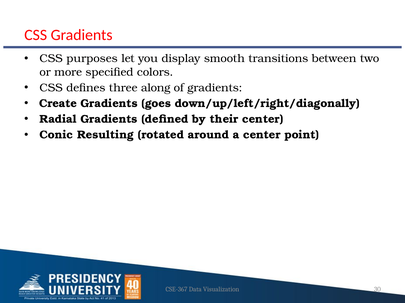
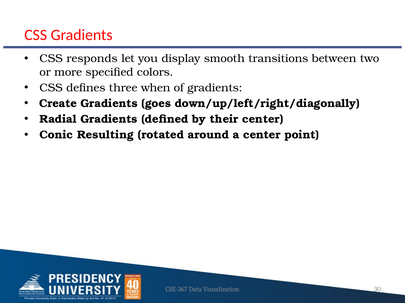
purposes: purposes -> responds (92, 59)
along: along -> when (156, 88)
